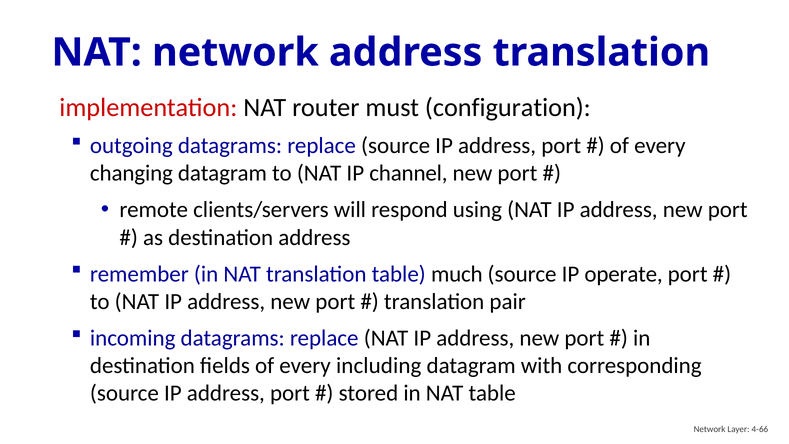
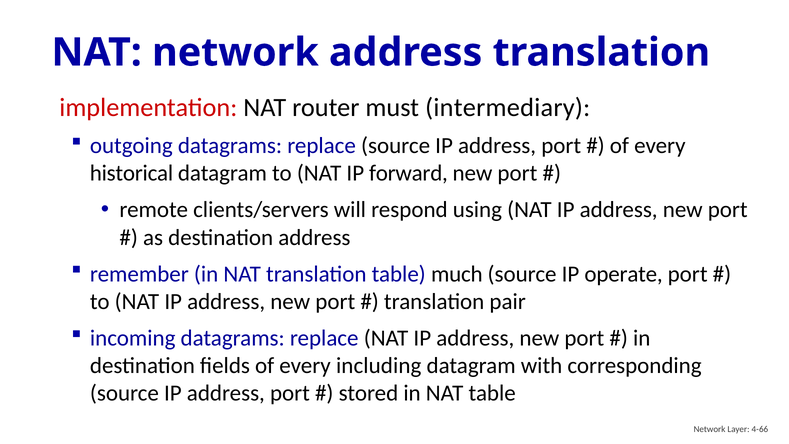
configuration: configuration -> intermediary (508, 107)
changing: changing -> historical (131, 173)
channel: channel -> forward (408, 173)
